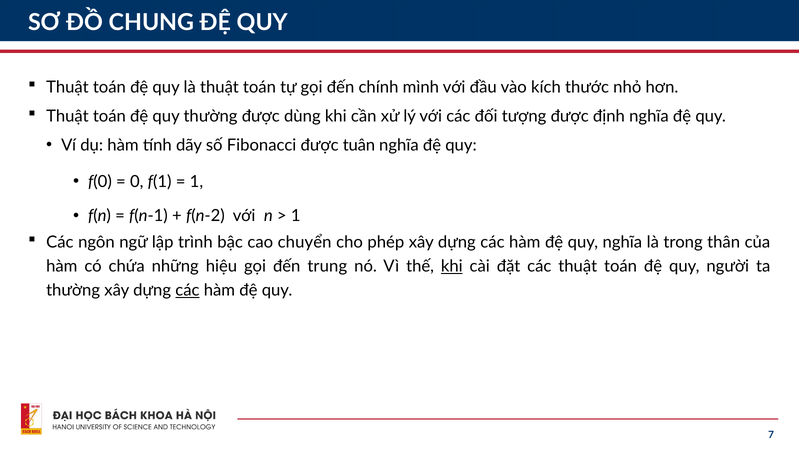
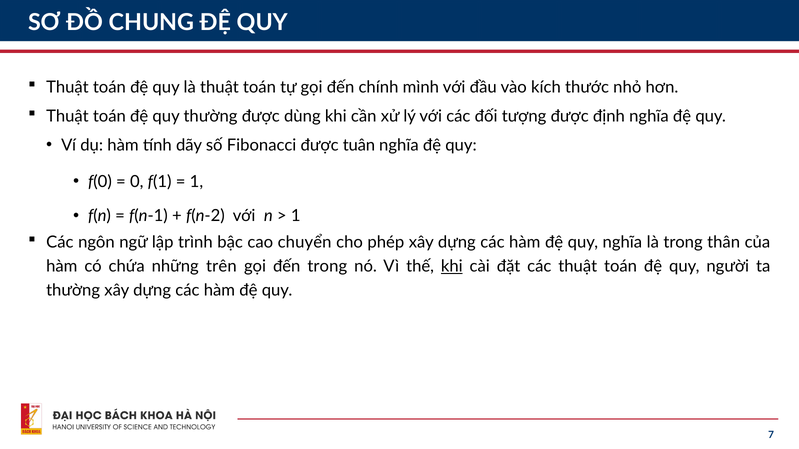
hiệu: hiệu -> trên (221, 267)
đến trung: trung -> trong (327, 267)
các underline: present -> none (187, 291)
